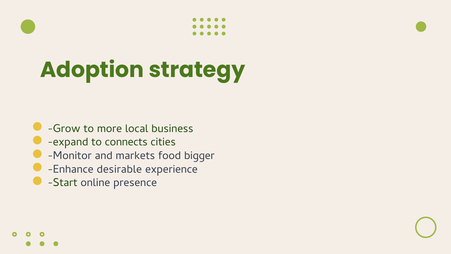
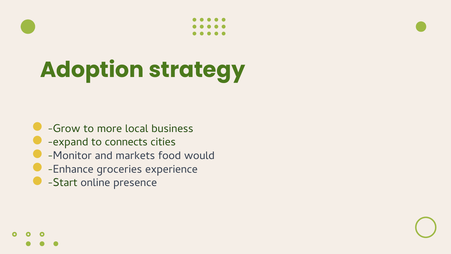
bigger: bigger -> would (199, 155)
desirable: desirable -> groceries (119, 169)
